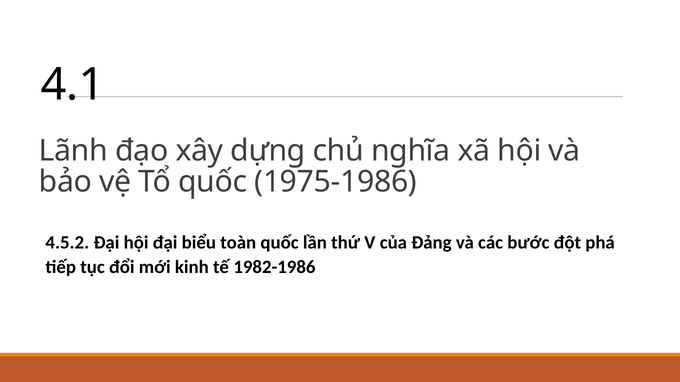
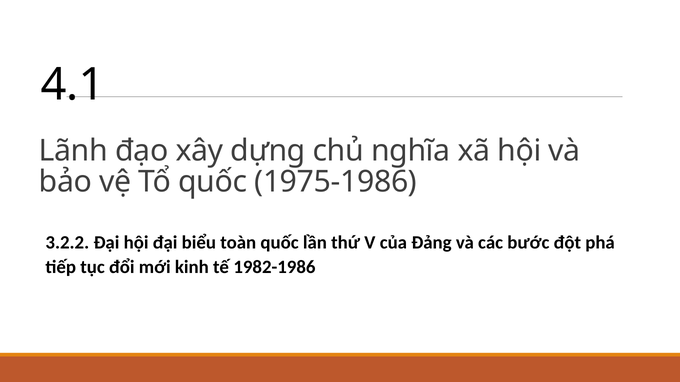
4.5.2: 4.5.2 -> 3.2.2 (67, 243)
